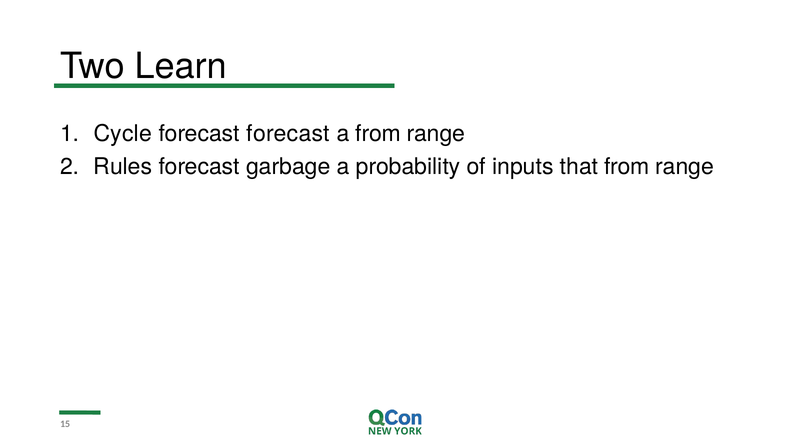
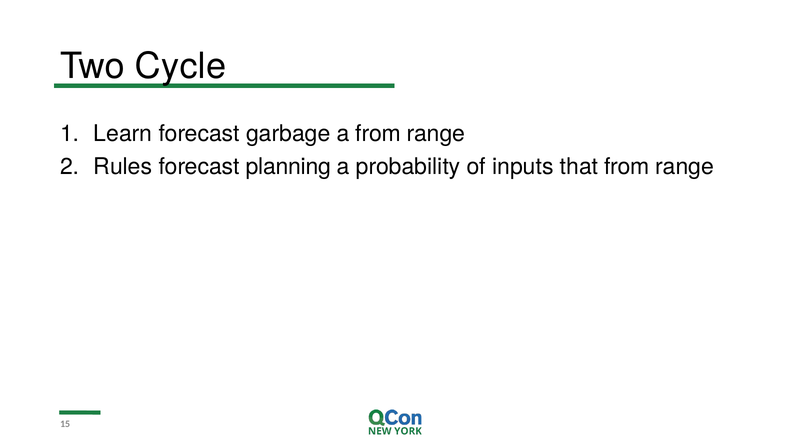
Learn: Learn -> Cycle (181, 66)
Cycle: Cycle -> Learn (123, 133)
forecast forecast: forecast -> garbage (288, 133)
garbage: garbage -> planning (288, 166)
